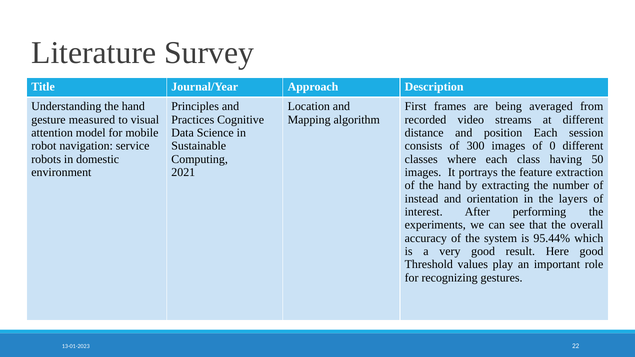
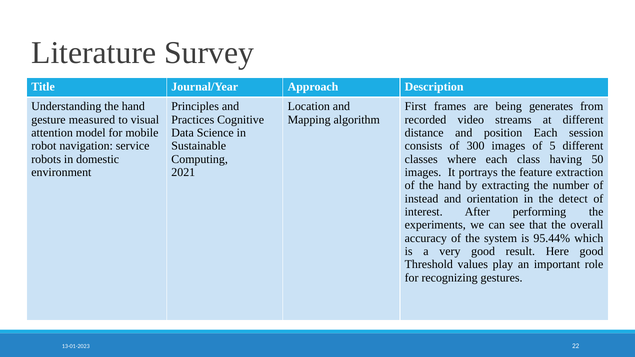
averaged: averaged -> generates (551, 107)
0: 0 -> 5 (553, 146)
layers: layers -> detect (573, 199)
